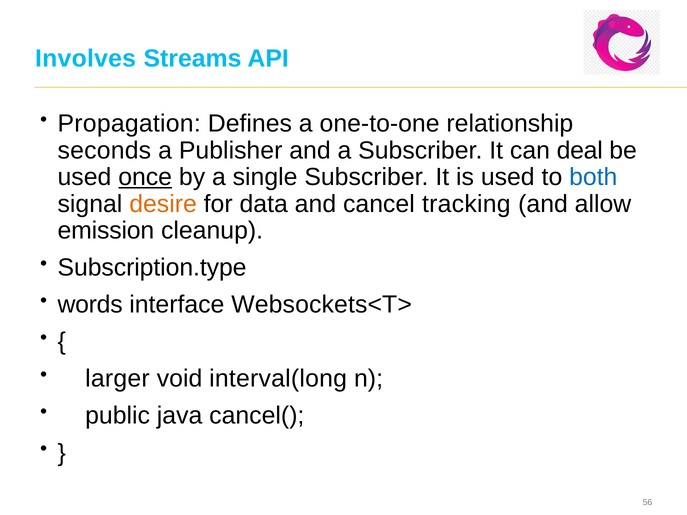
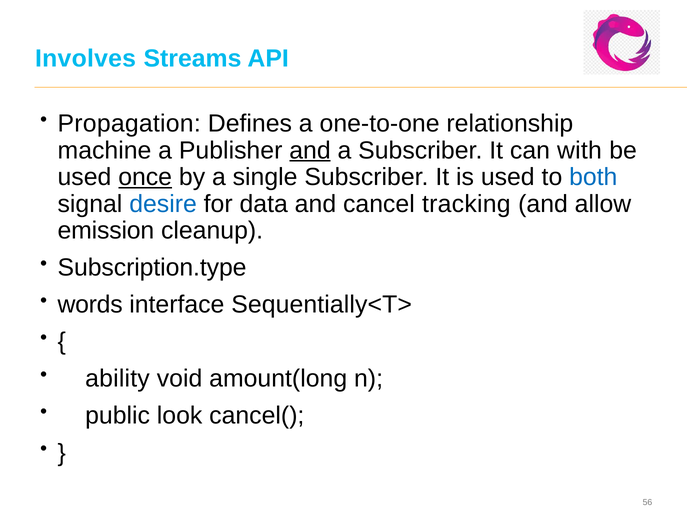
seconds: seconds -> machine (104, 150)
and underline: none -> present (310, 150)
deal: deal -> with (579, 150)
desire colour: orange -> blue (163, 204)
Websockets<T>: Websockets<T> -> Sequentially<T> (322, 305)
larger: larger -> ability (117, 379)
interval(long: interval(long -> amount(long (278, 379)
java: java -> look (180, 416)
